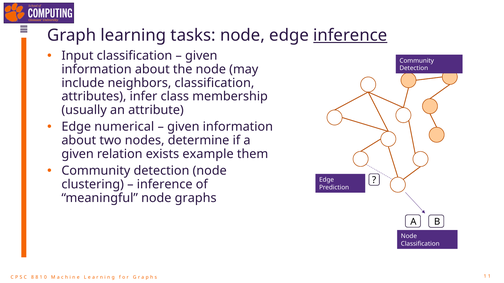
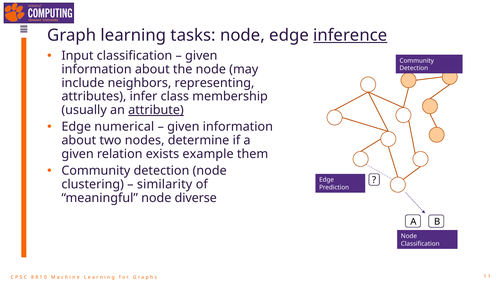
neighbors classification: classification -> representing (214, 83)
attribute underline: none -> present (156, 110)
inference: inference -> similarity (165, 185)
graphs: graphs -> diverse (196, 198)
